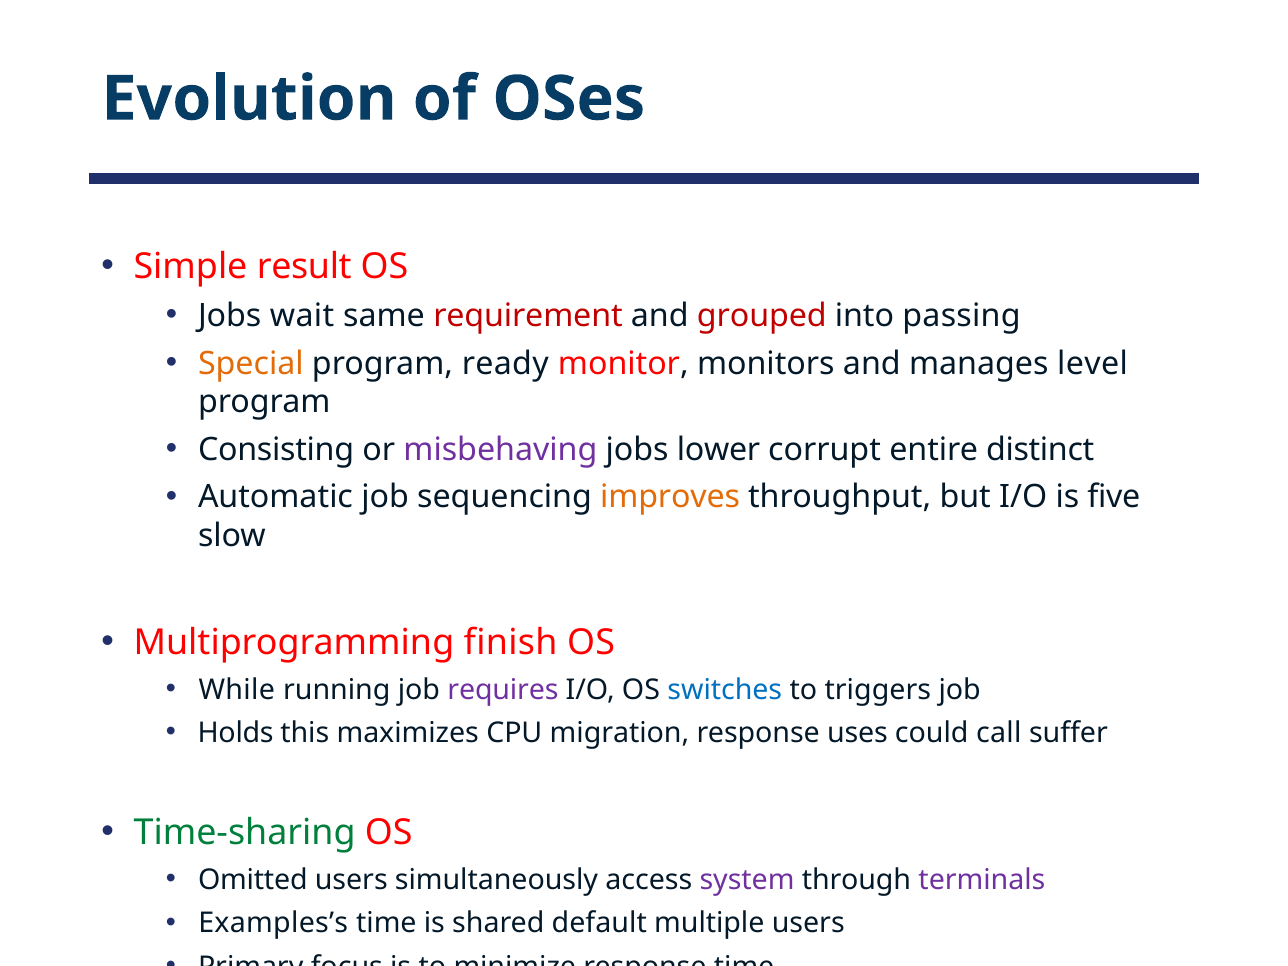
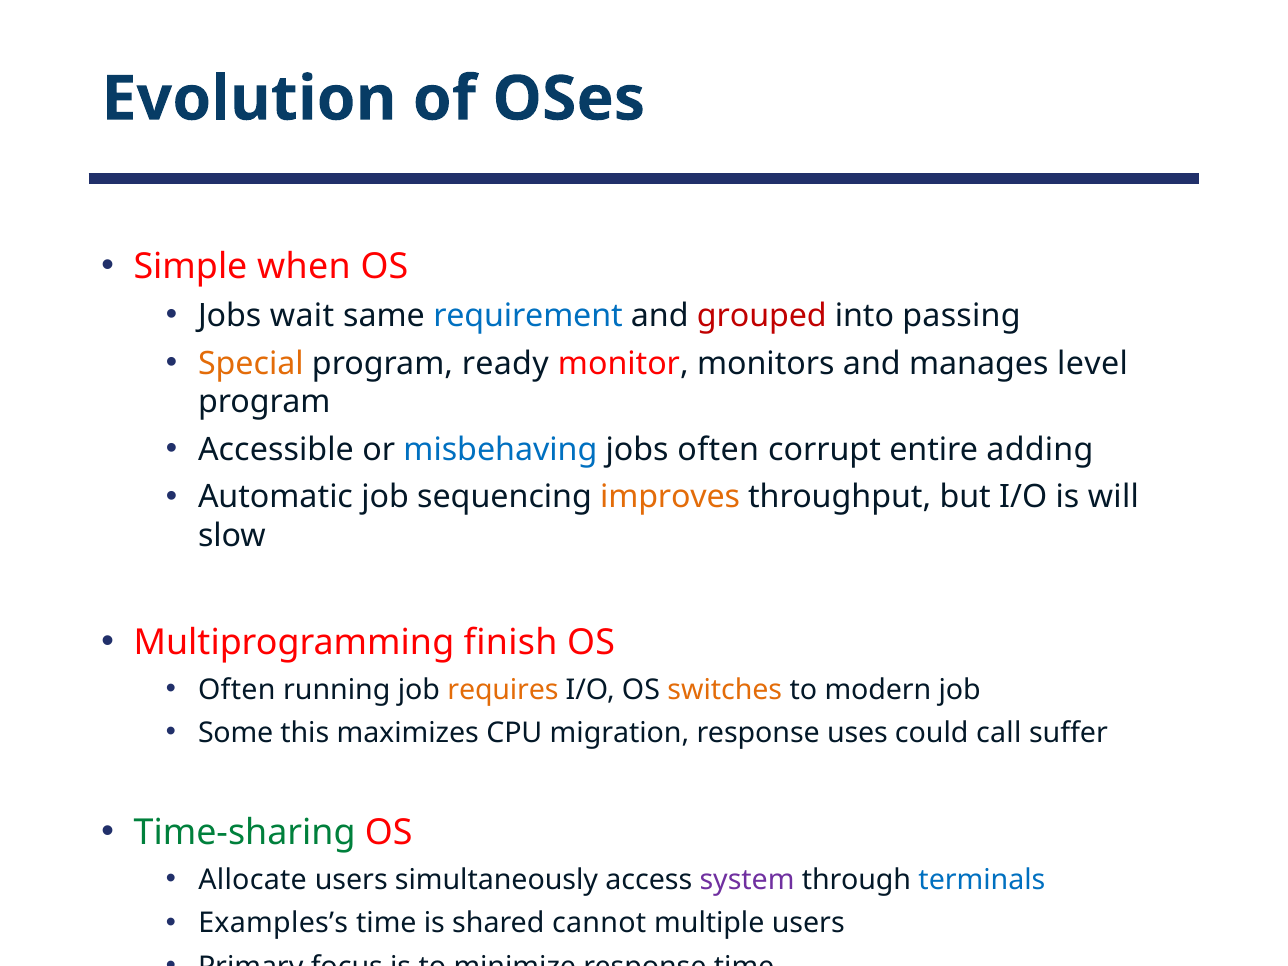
result: result -> when (304, 267)
requirement colour: red -> blue (528, 316)
Consisting: Consisting -> Accessible (276, 450)
misbehaving colour: purple -> blue (500, 450)
jobs lower: lower -> often (718, 450)
distinct: distinct -> adding (1040, 450)
five: five -> will (1113, 497)
While: While -> Often (237, 690)
requires colour: purple -> orange (503, 690)
switches colour: blue -> orange (725, 690)
triggers: triggers -> modern (878, 690)
Holds: Holds -> Some (236, 733)
Omitted: Omitted -> Allocate (253, 880)
terminals colour: purple -> blue (982, 880)
default: default -> cannot (599, 923)
